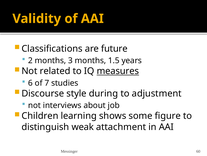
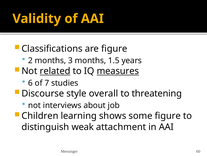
are future: future -> figure (114, 48)
related underline: none -> present (55, 71)
during: during -> overall (103, 93)
adjustment: adjustment -> threatening (157, 93)
